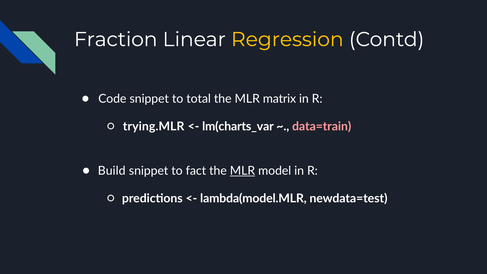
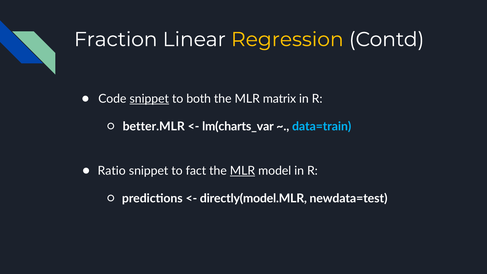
snippet underline: none -> present (149, 99)
total: total -> both (199, 99)
trying.MLR: trying.MLR -> better.MLR (154, 126)
data=train colour: pink -> light blue (322, 126)
Build: Build -> Ratio (112, 171)
lambda(model.MLR: lambda(model.MLR -> directly(model.MLR (253, 198)
